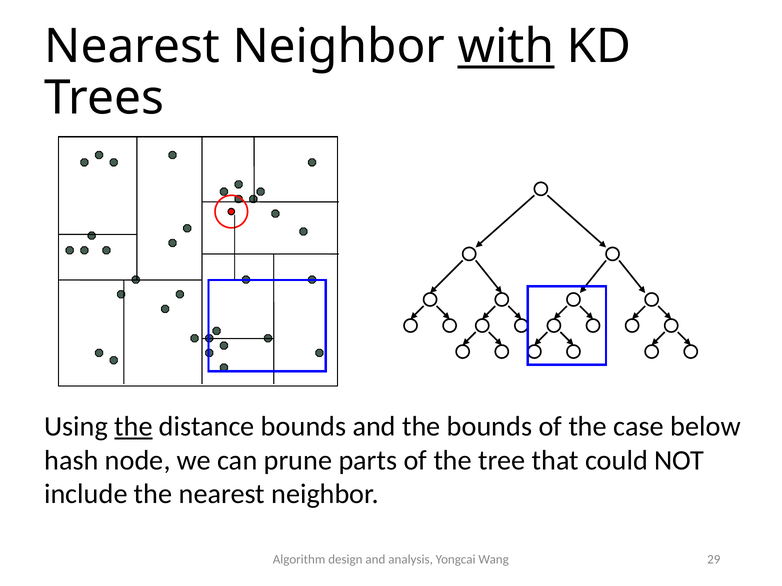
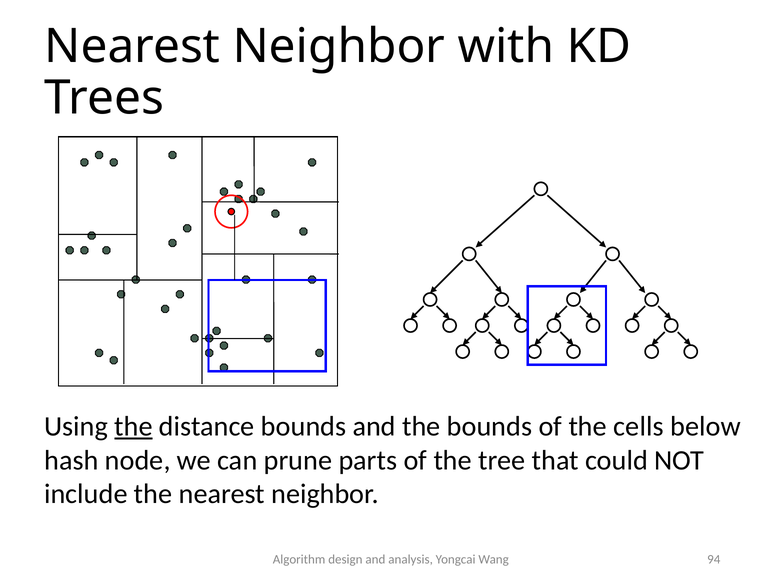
with underline: present -> none (506, 47)
case: case -> cells (639, 427)
29: 29 -> 94 (714, 560)
